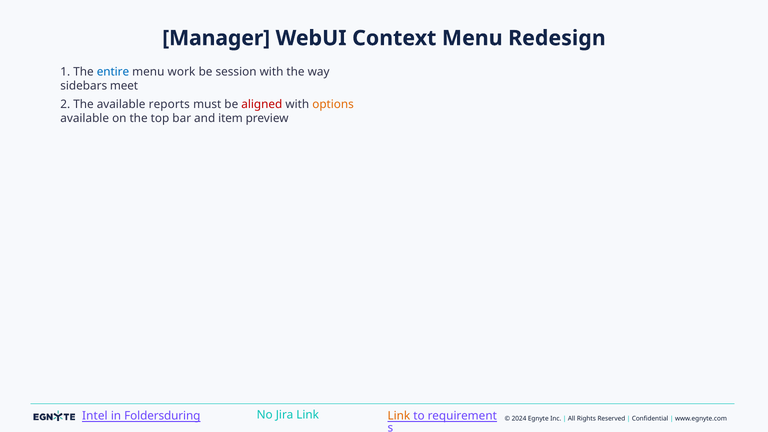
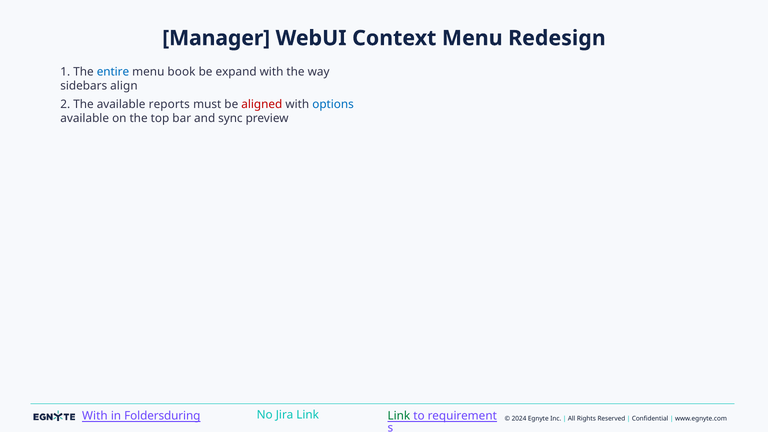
work: work -> book (181, 72)
session: session -> expand (236, 72)
meet: meet -> align (124, 86)
options colour: orange -> blue (333, 104)
item: item -> sync (230, 118)
Intel: Intel -> With (95, 416)
Link colour: orange -> green (399, 416)
